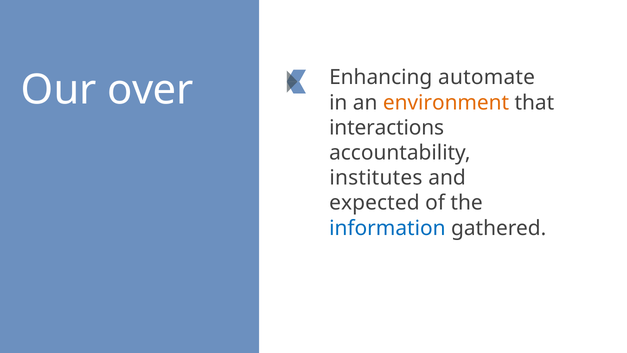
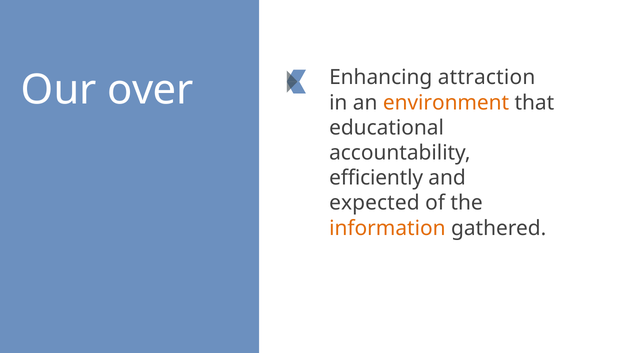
automate: automate -> attraction (487, 77)
interactions: interactions -> educational (387, 128)
institutes: institutes -> efficiently (376, 178)
information colour: blue -> orange (387, 228)
